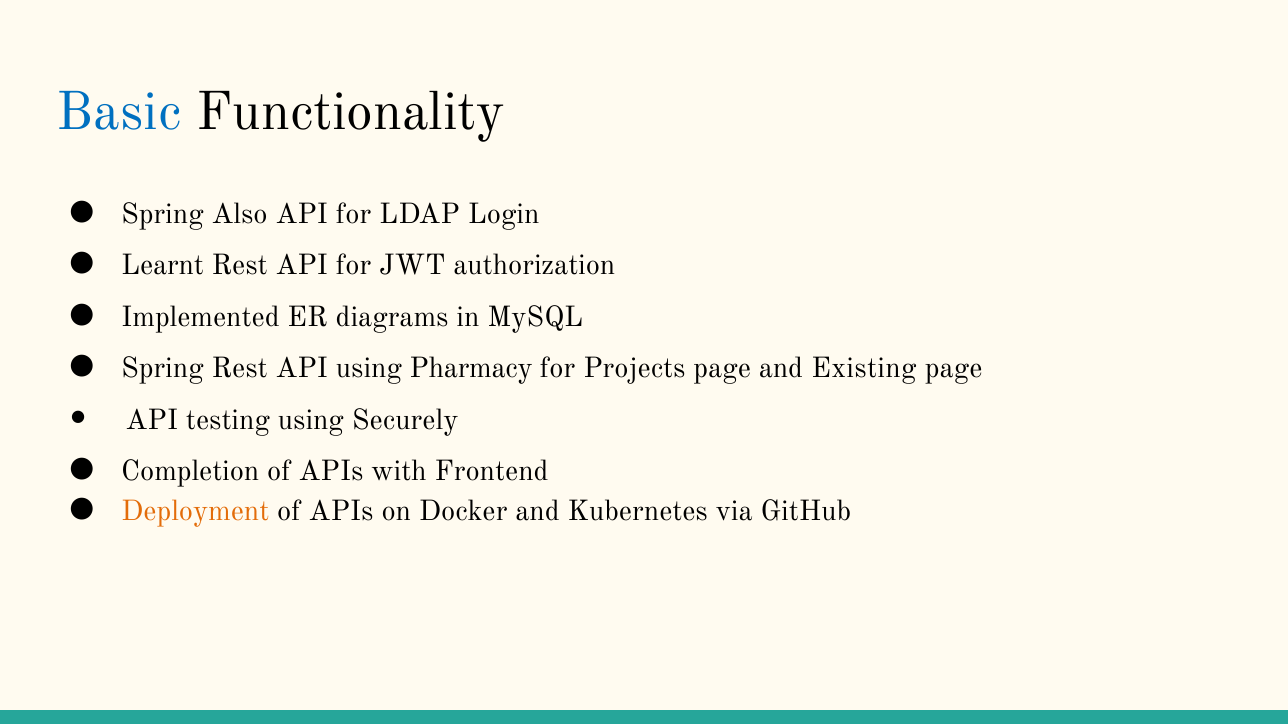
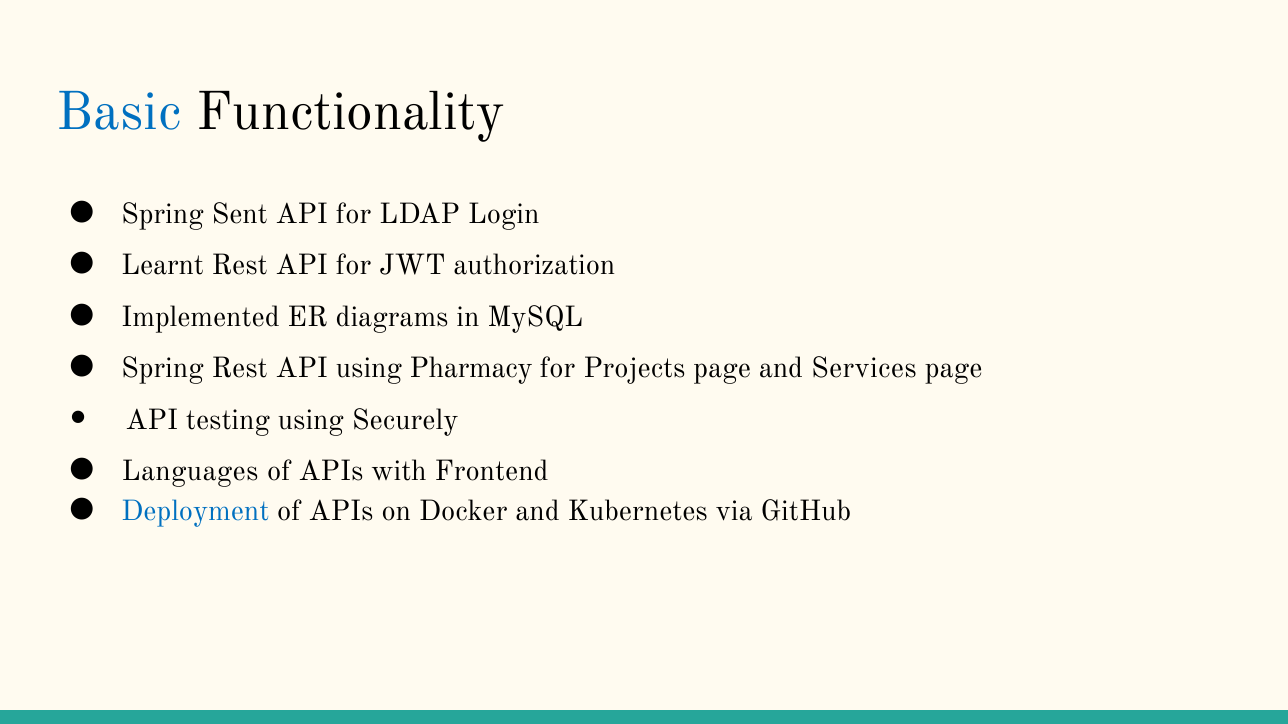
Also: Also -> Sent (240, 214)
Existing: Existing -> Services (864, 369)
Completion: Completion -> Languages (190, 472)
Deployment colour: orange -> blue (195, 511)
